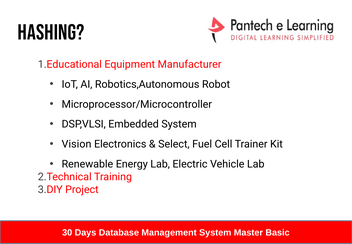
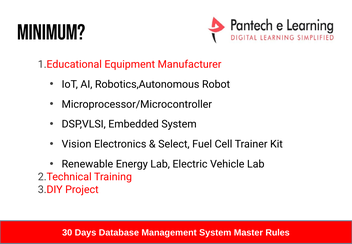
Hashing: Hashing -> Minimum (51, 32)
Basic: Basic -> Rules (278, 232)
